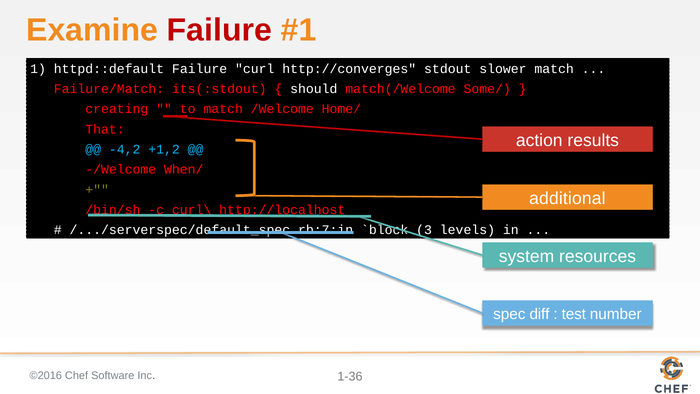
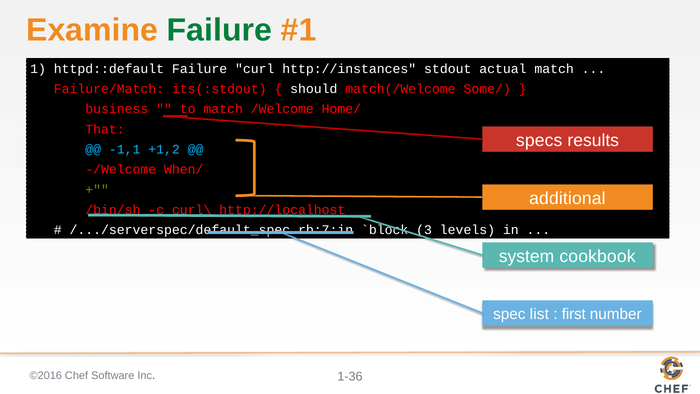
Failure colour: red -> green (219, 30)
http://converges: http://converges -> http://instances (349, 69)
slower: slower -> actual (503, 69)
creating: creating -> business (117, 109)
action: action -> specs (539, 140)
-4,2: -4,2 -> -1,1 (125, 149)
resources: resources -> cookbook (597, 256)
diff: diff -> list (539, 314)
test: test -> first (574, 314)
